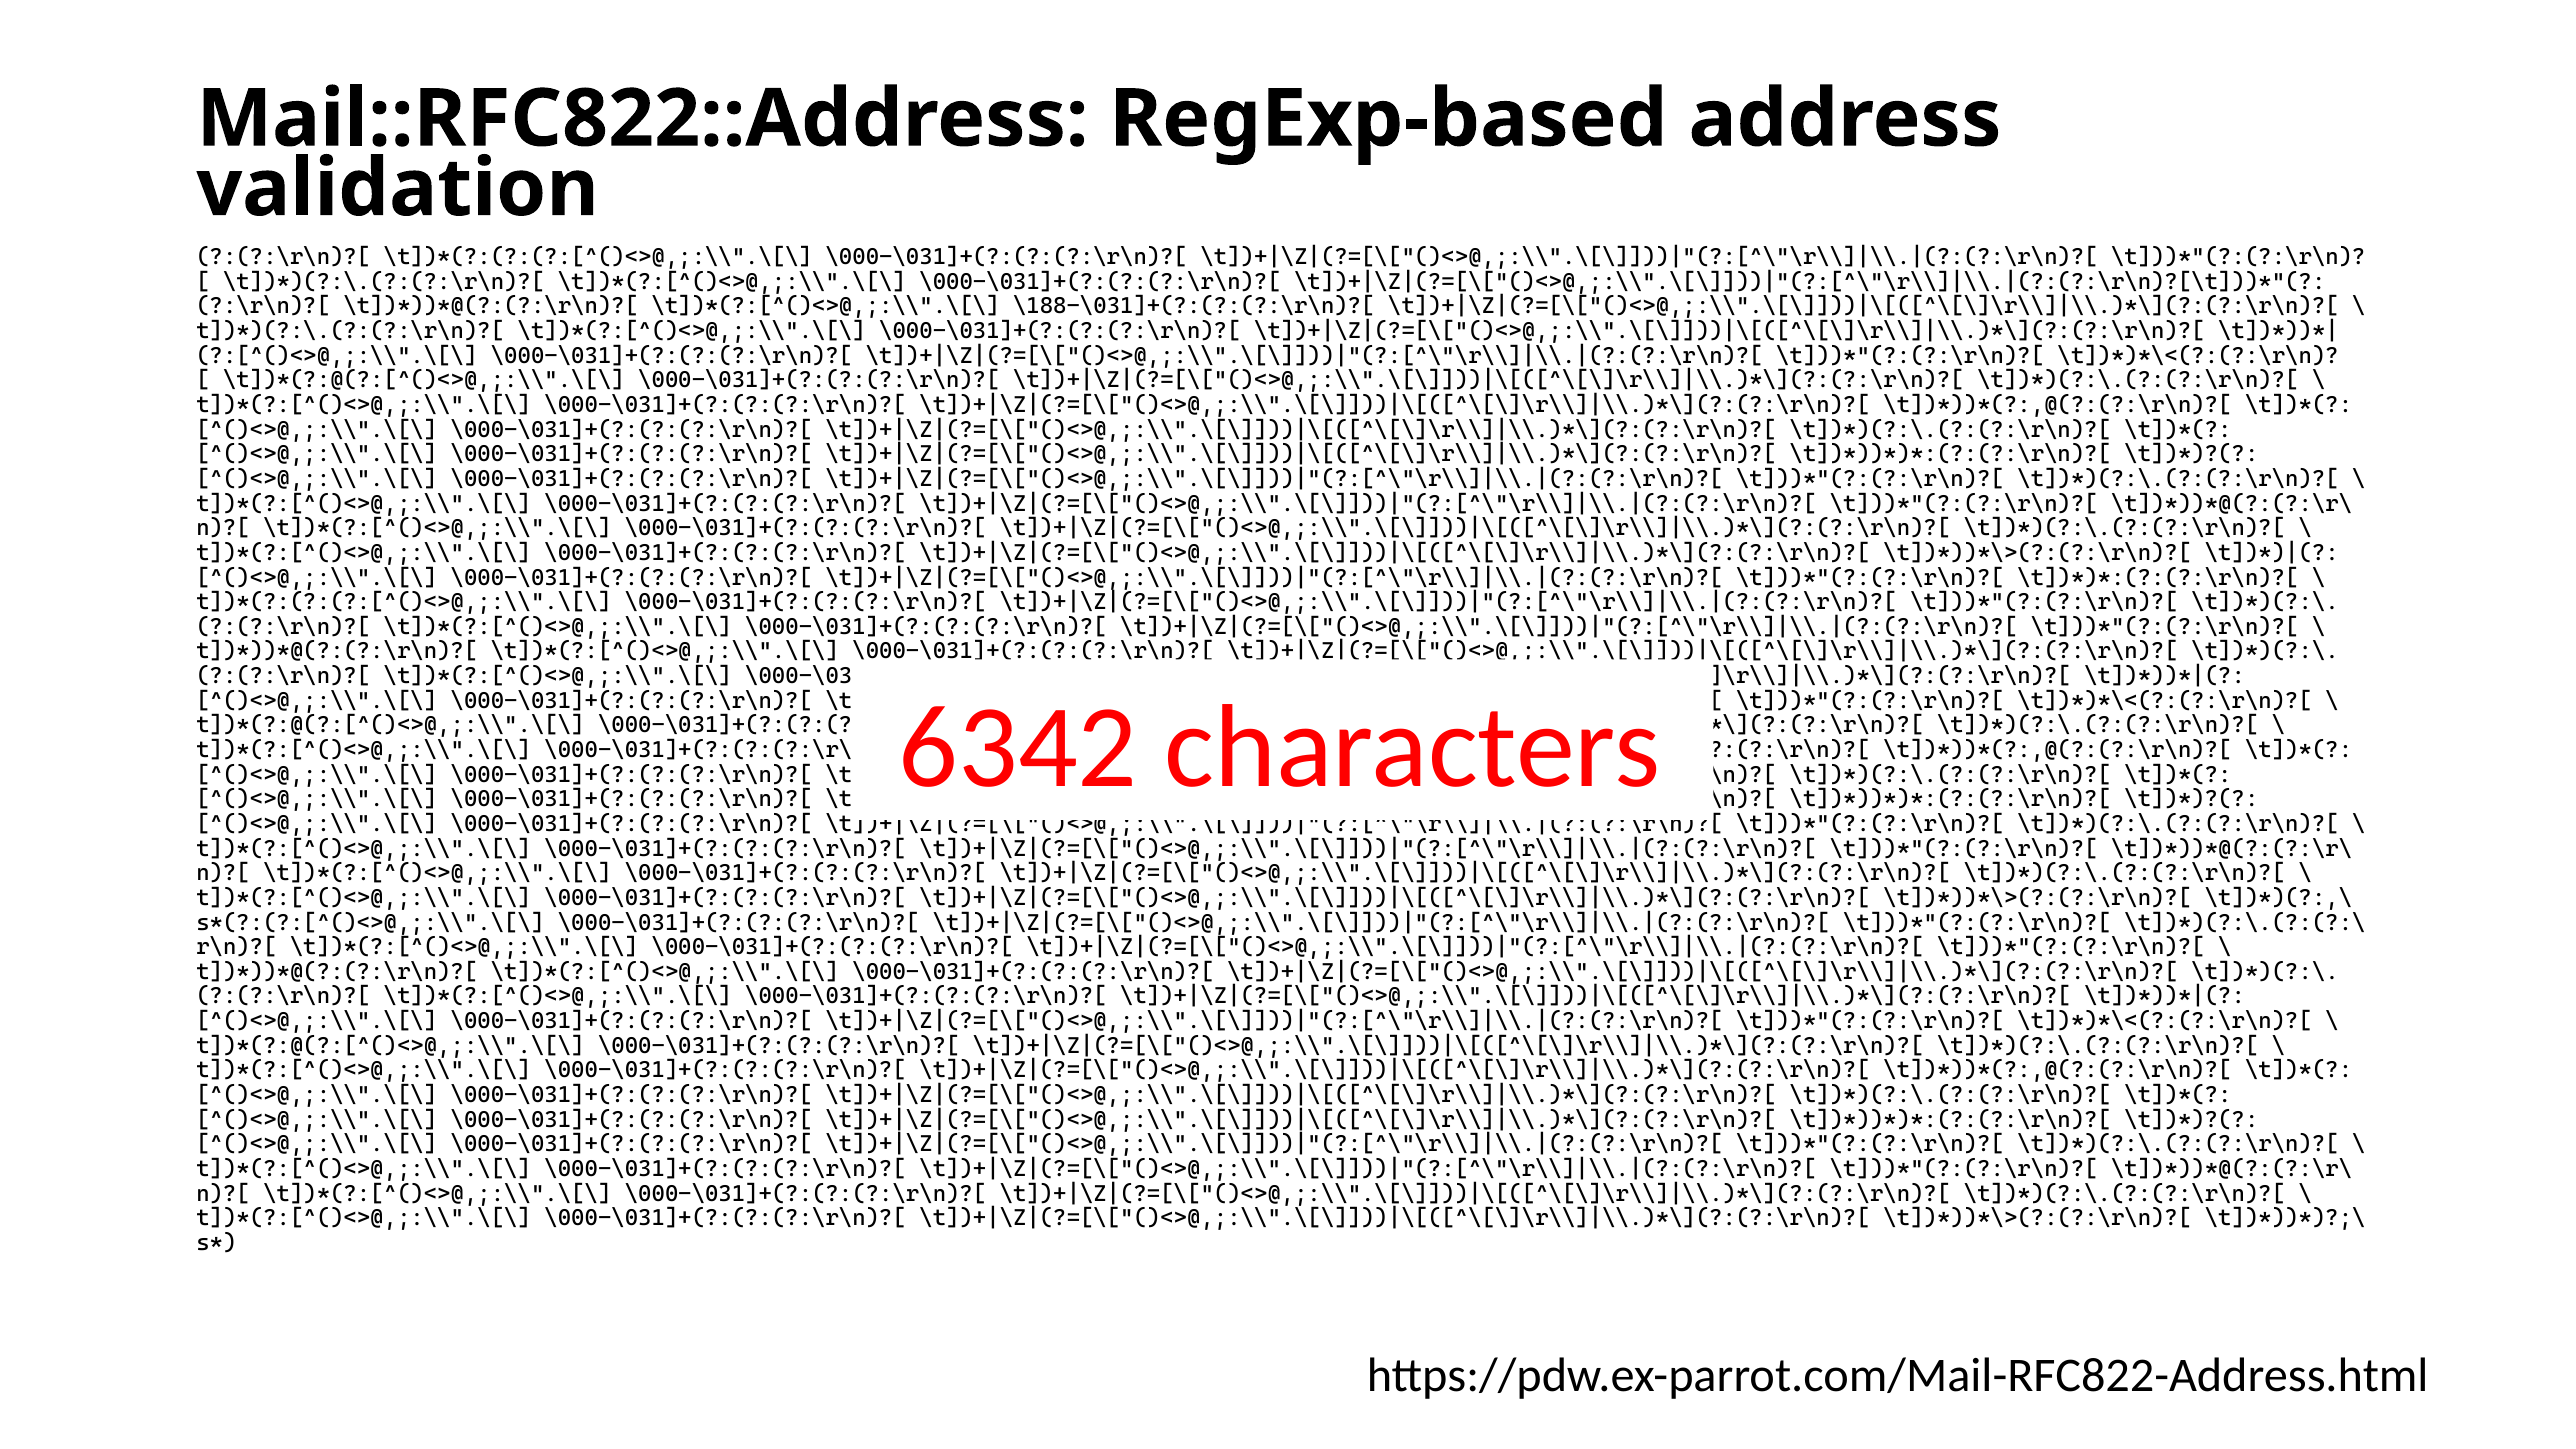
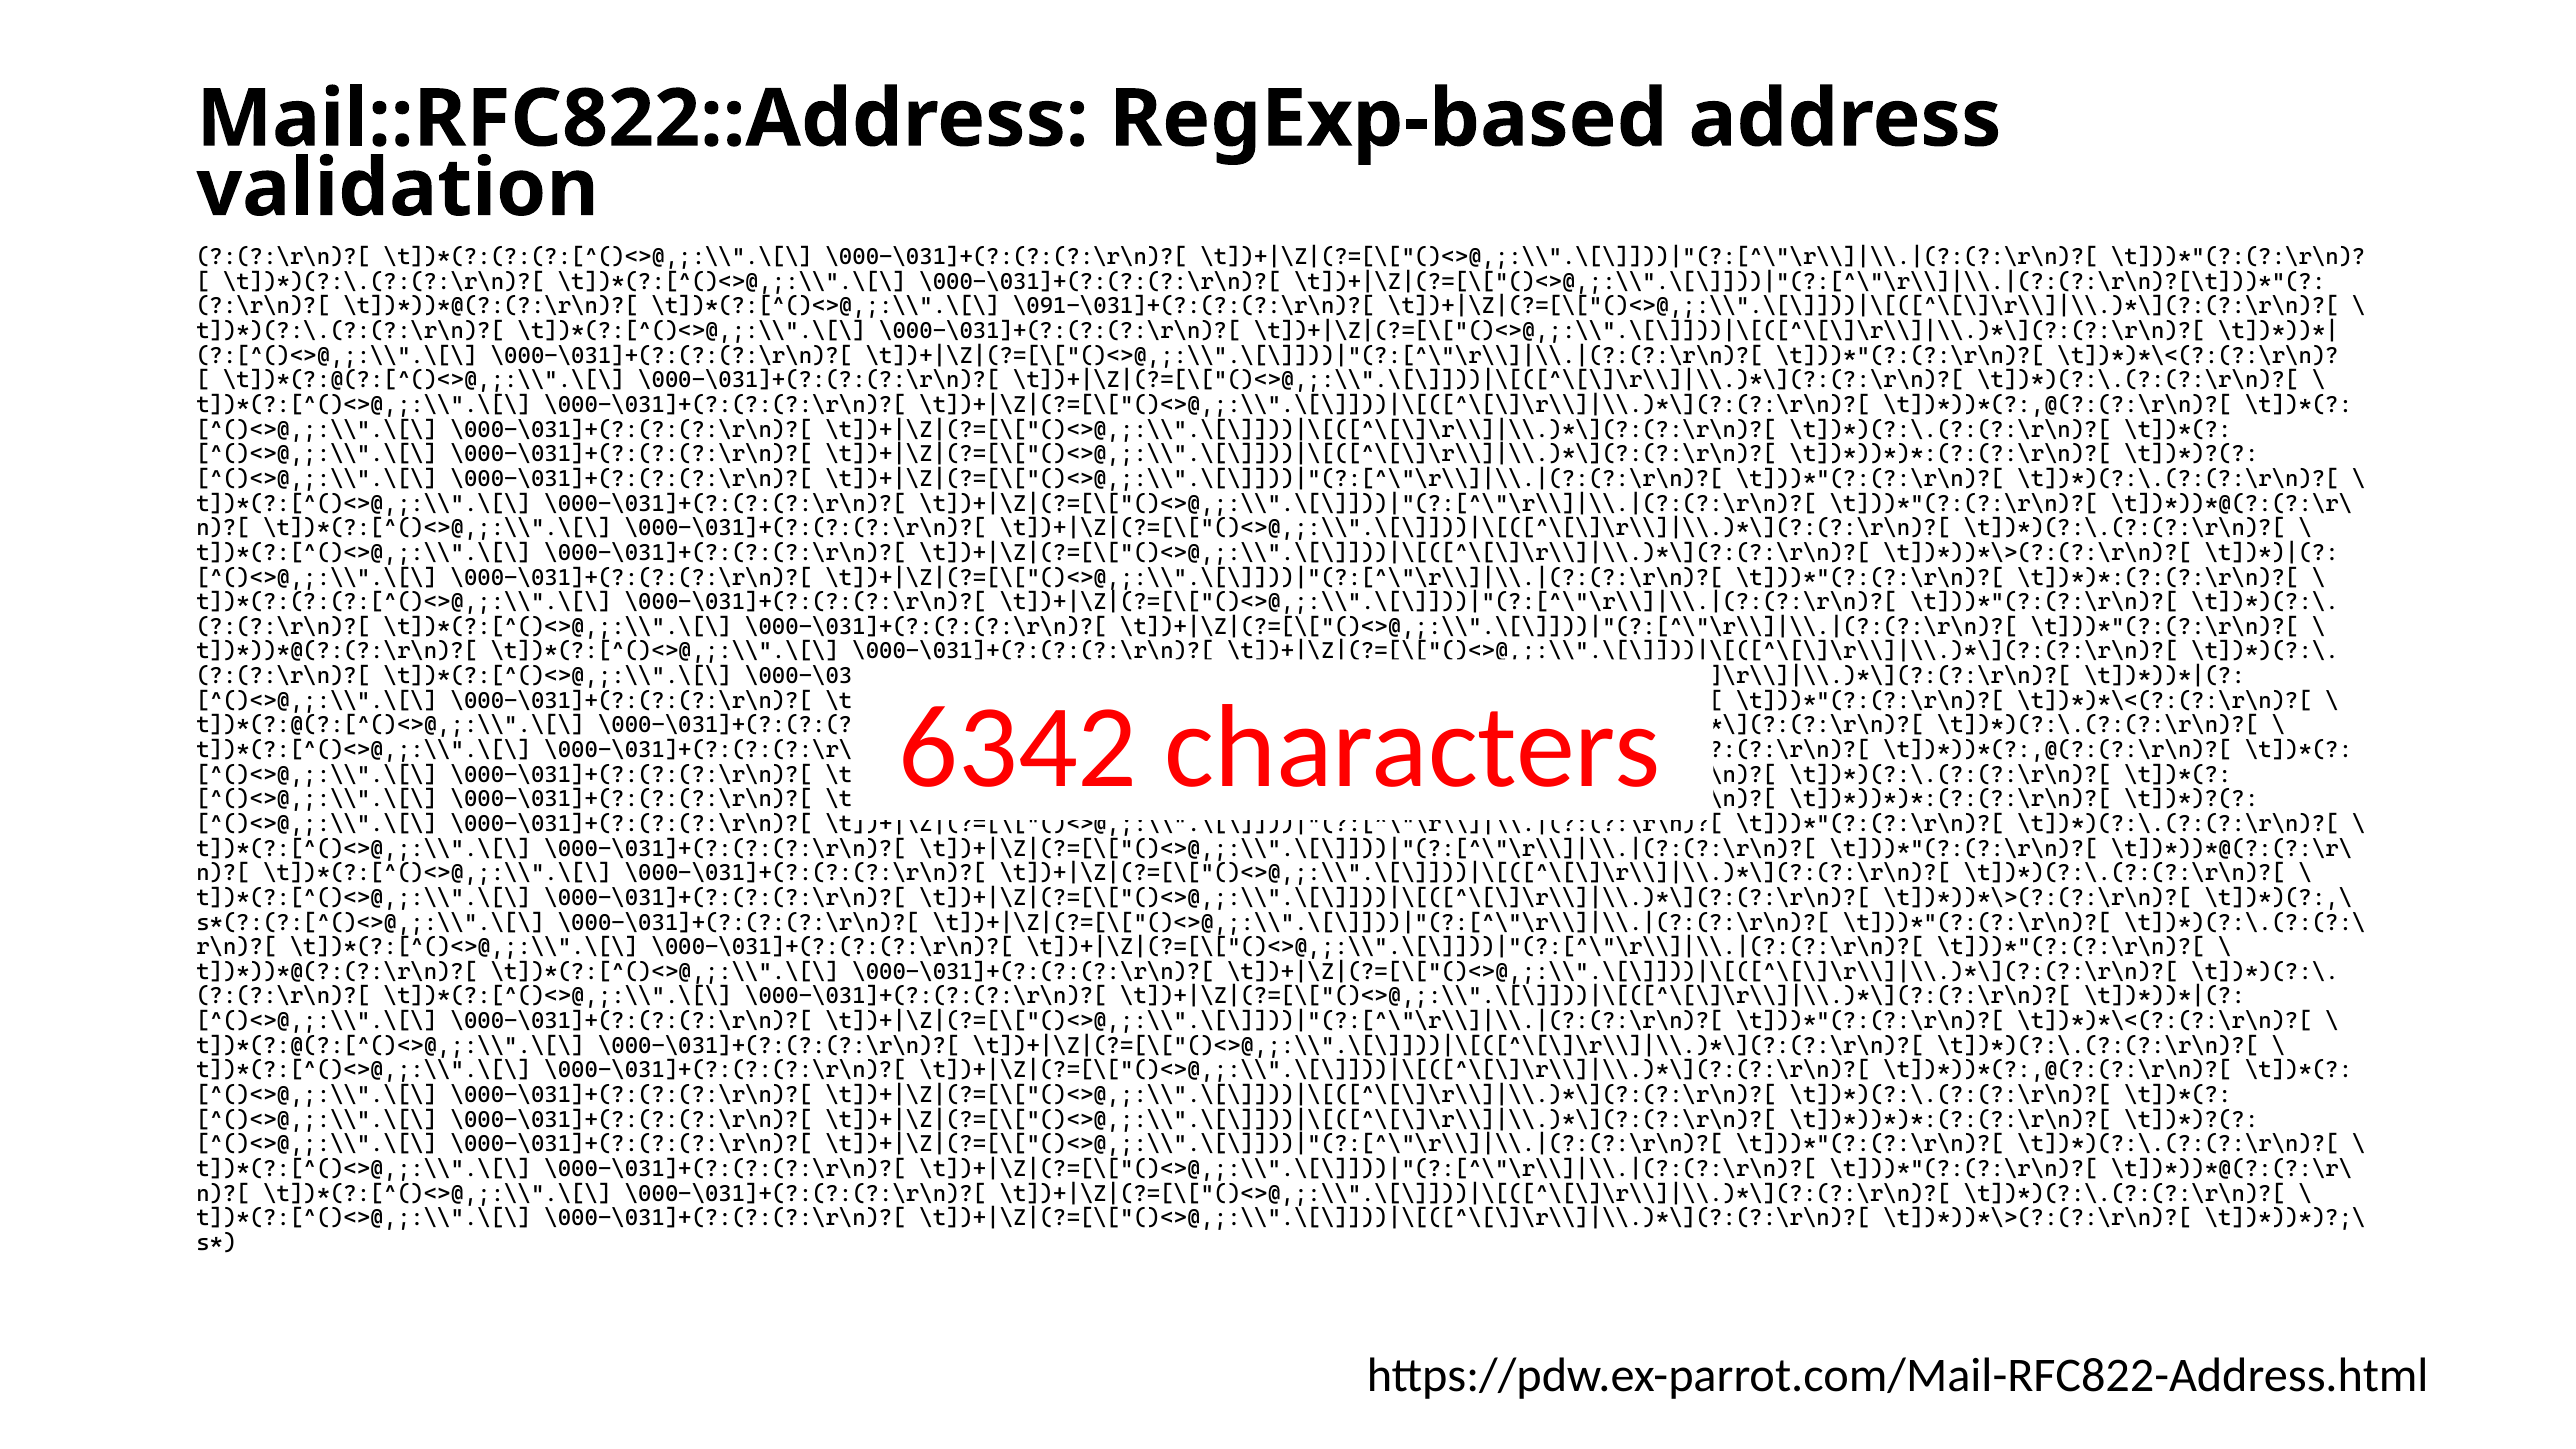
\188-\031]+(?:(?:(?:\r\n)?[: \188-\031]+(?:(?:(?:\r\n)?[ -> \091-\031]+(?:(?:(?:\r\n)?[ (1194, 306)
